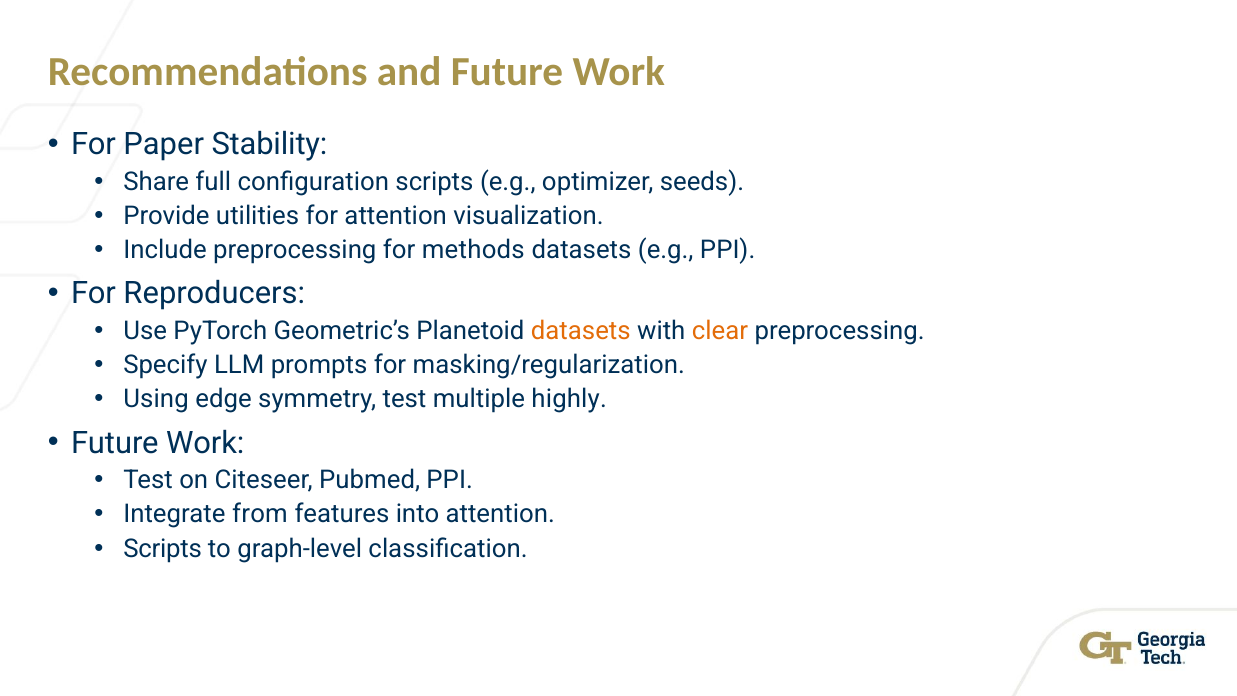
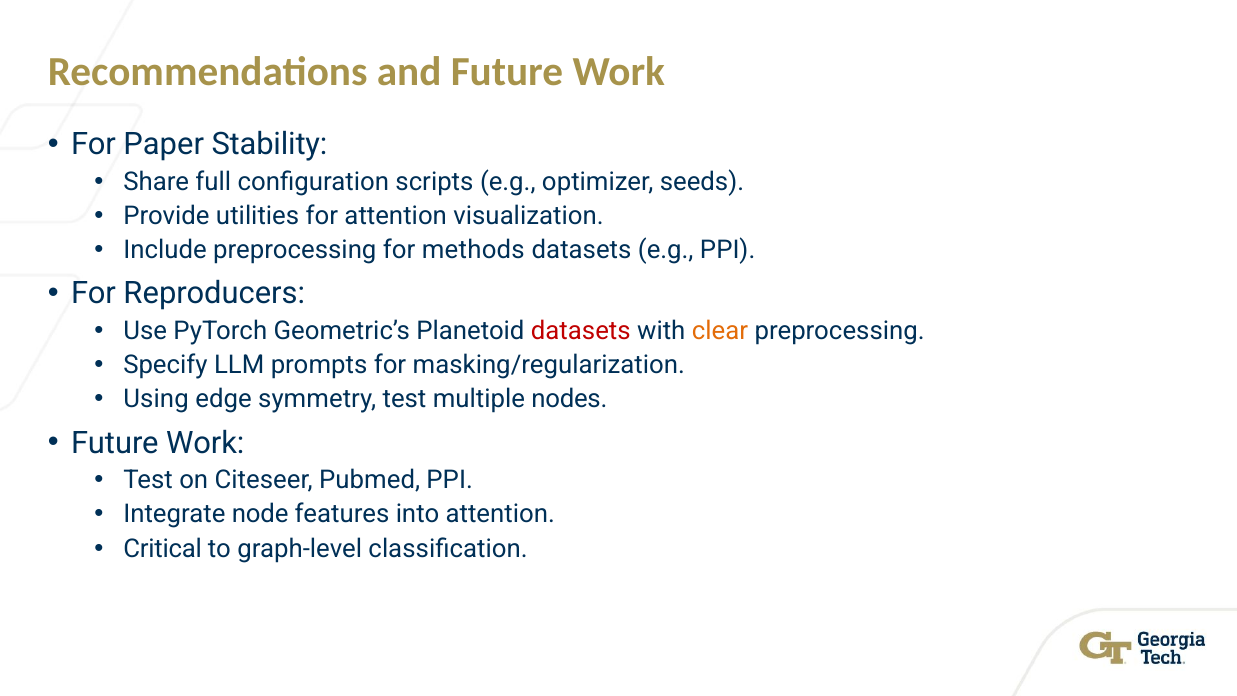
datasets colour: orange -> red (581, 331)
highly: highly -> nodes (569, 399)
from: from -> node (260, 514)
Scripts: Scripts -> Critical (163, 548)
